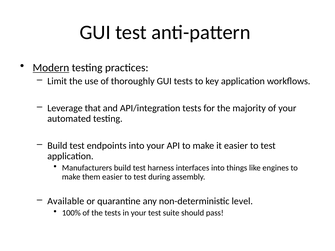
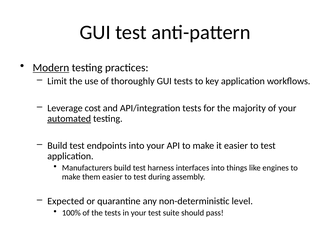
that: that -> cost (93, 108)
automated underline: none -> present (69, 119)
Available: Available -> Expected (66, 201)
